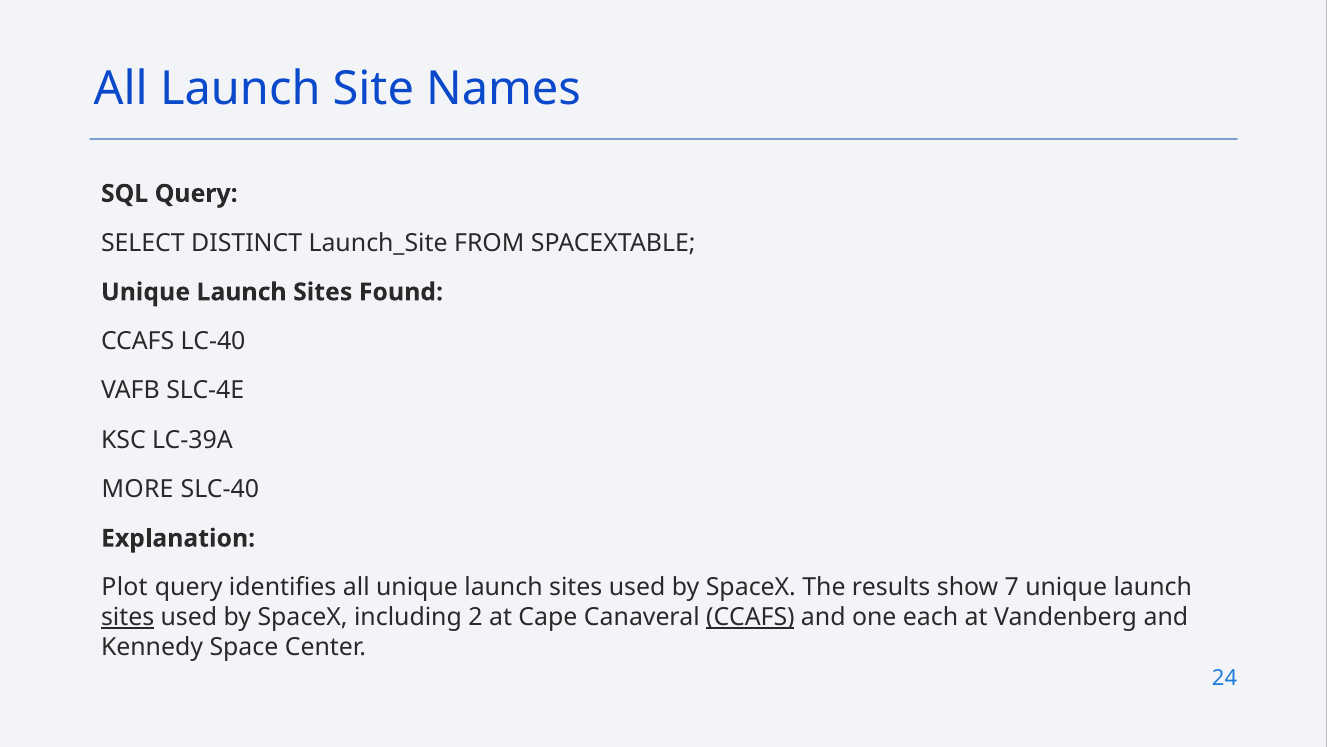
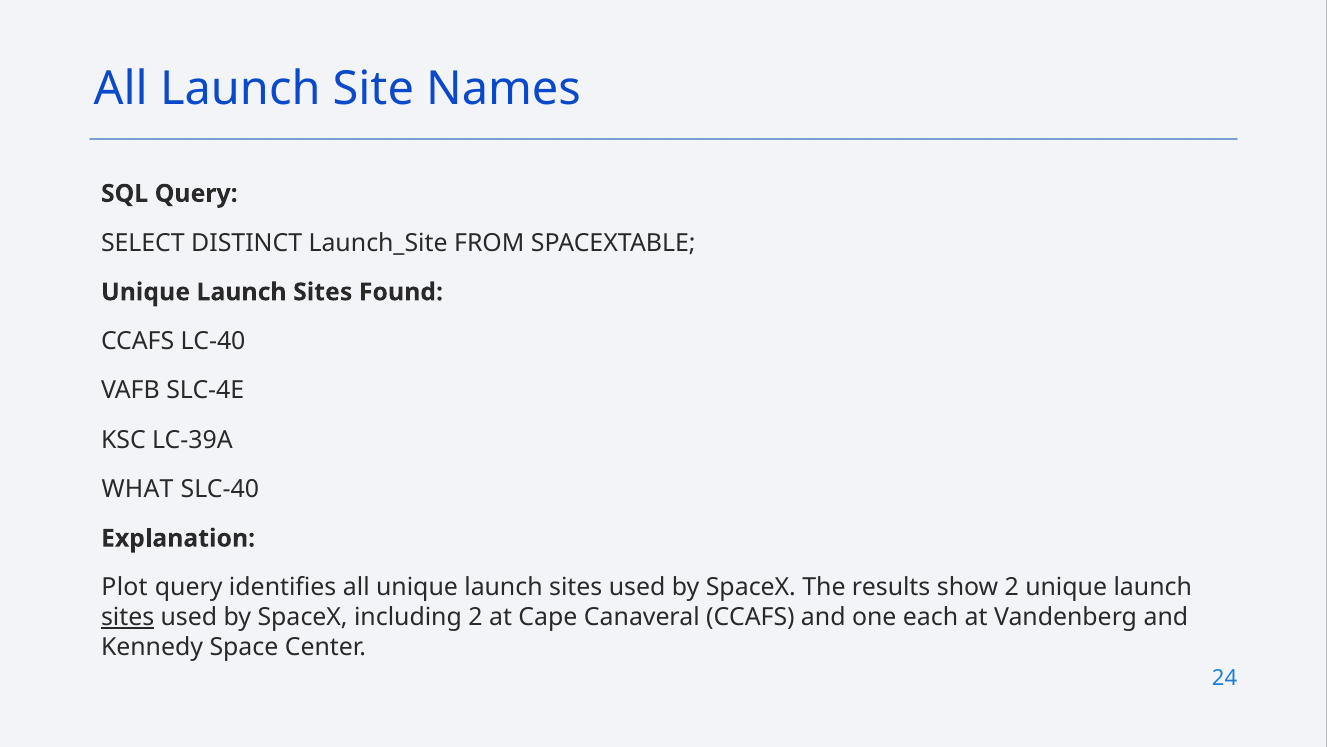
MORE: MORE -> WHAT (138, 489)
show 7: 7 -> 2 (1012, 587)
CCAFS underline: present -> none (750, 617)
